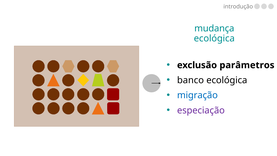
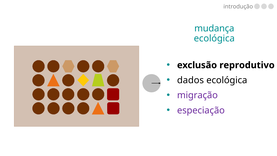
parâmetros: parâmetros -> reprodutivo (247, 65)
banco: banco -> dados (190, 80)
migração colour: blue -> purple (197, 95)
